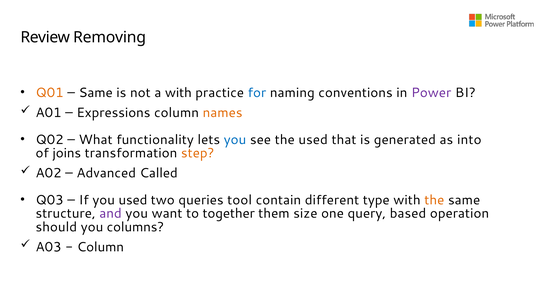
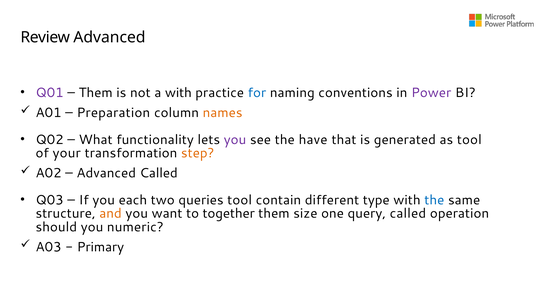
Review Removing: Removing -> Advanced (109, 37)
Q01 colour: orange -> purple (50, 93)
Same: Same -> Them (96, 93)
Expressions: Expressions -> Preparation (113, 113)
you colour: blue -> purple (235, 139)
the used: used -> have (313, 139)
as into: into -> tool (469, 139)
joins: joins -> your (67, 153)
you used: used -> each (133, 200)
the colour: orange -> blue (434, 200)
and colour: purple -> orange (111, 213)
query based: based -> called (408, 213)
columns: columns -> numeric (135, 227)
Column: Column -> Primary (100, 247)
